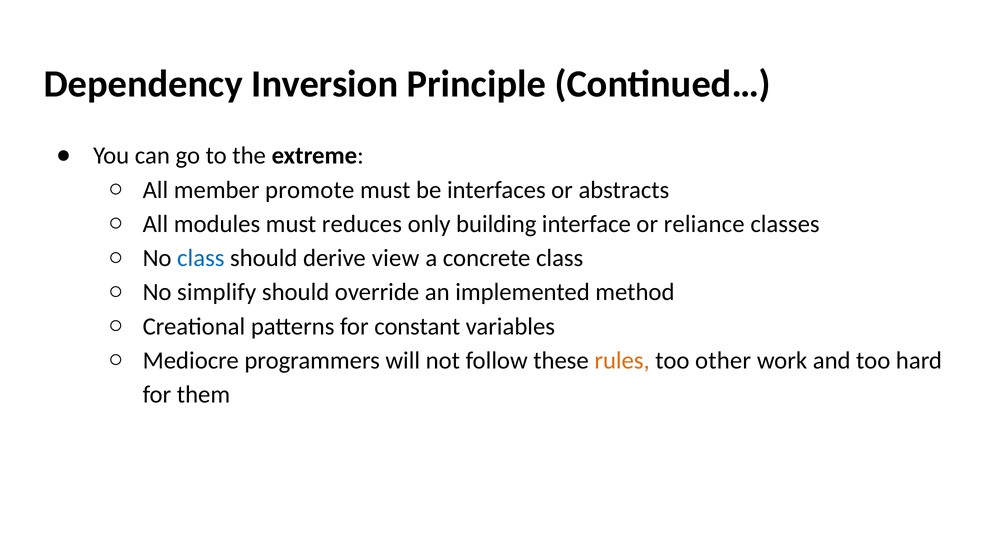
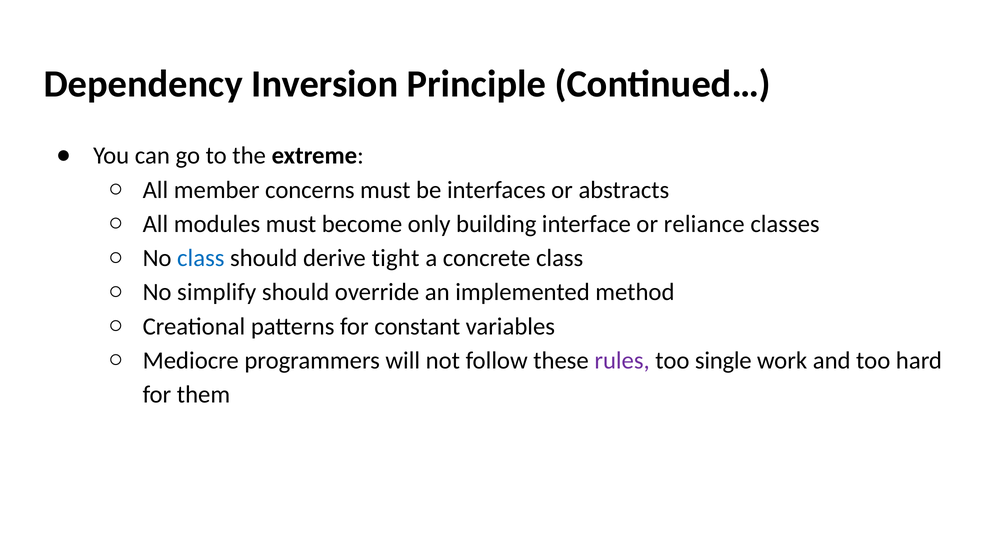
promote: promote -> concerns (310, 190)
reduces: reduces -> become (362, 224)
view: view -> tight (396, 258)
rules colour: orange -> purple (622, 361)
other: other -> single (723, 361)
